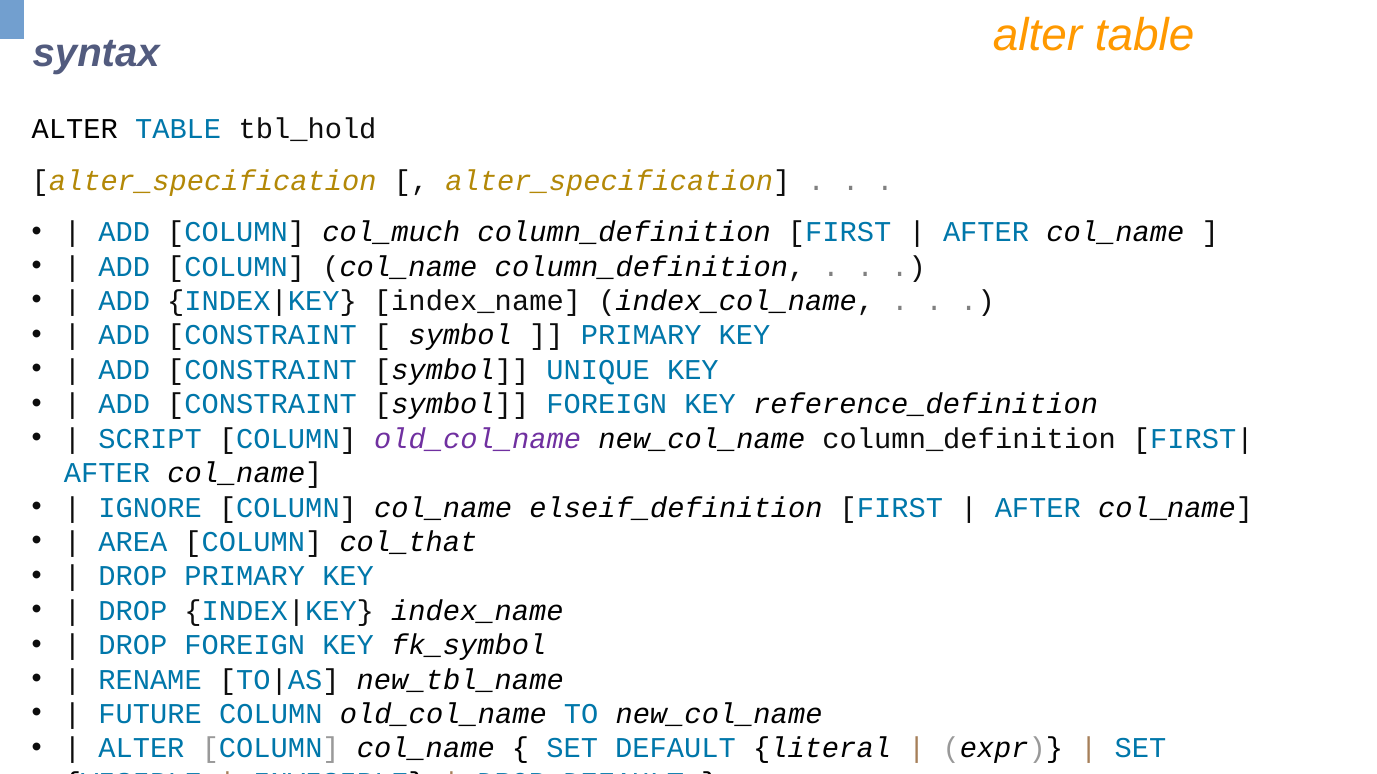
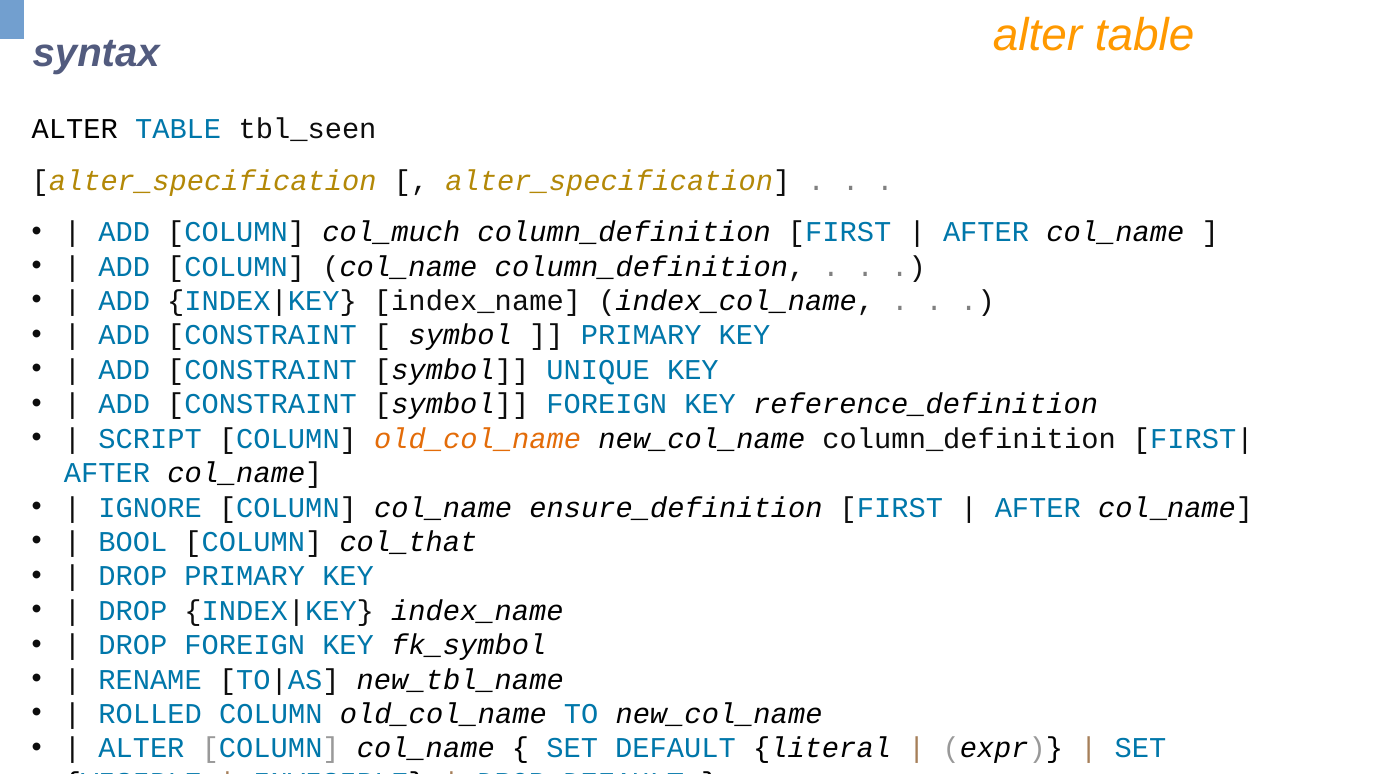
tbl_hold: tbl_hold -> tbl_seen (308, 129)
old_col_name colour: purple -> orange (478, 439)
elseif_definition: elseif_definition -> ensure_definition (676, 508)
AREA: AREA -> BOOL (133, 542)
FUTURE: FUTURE -> ROLLED (150, 715)
